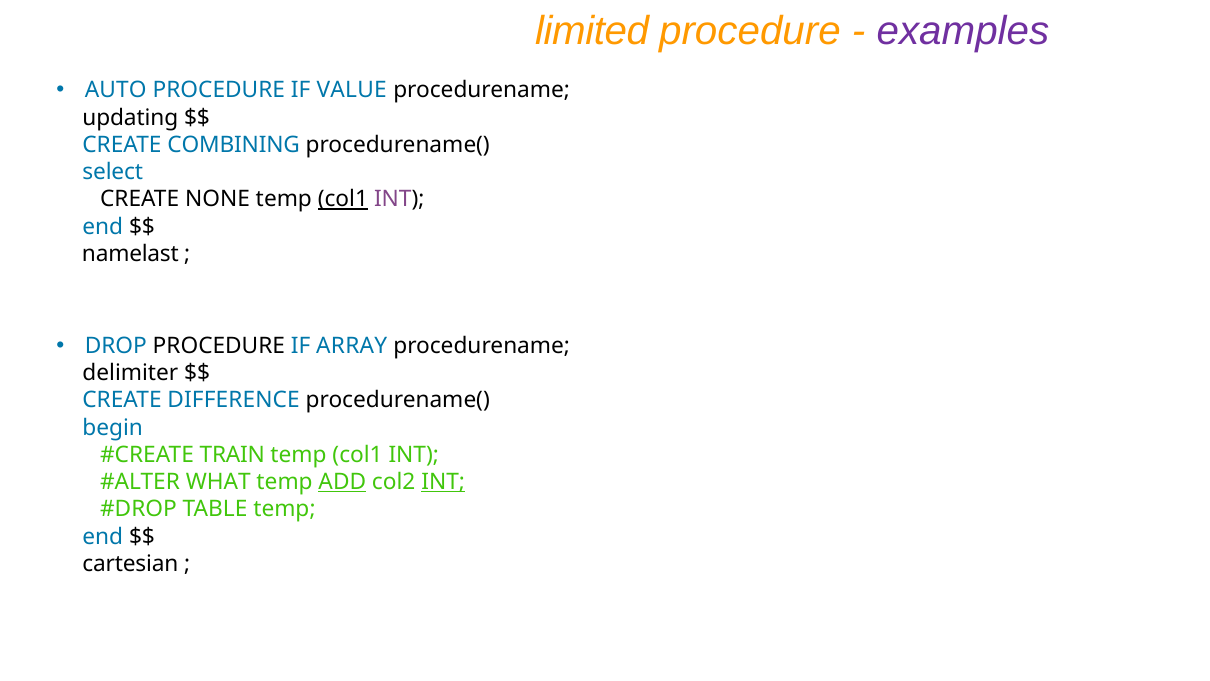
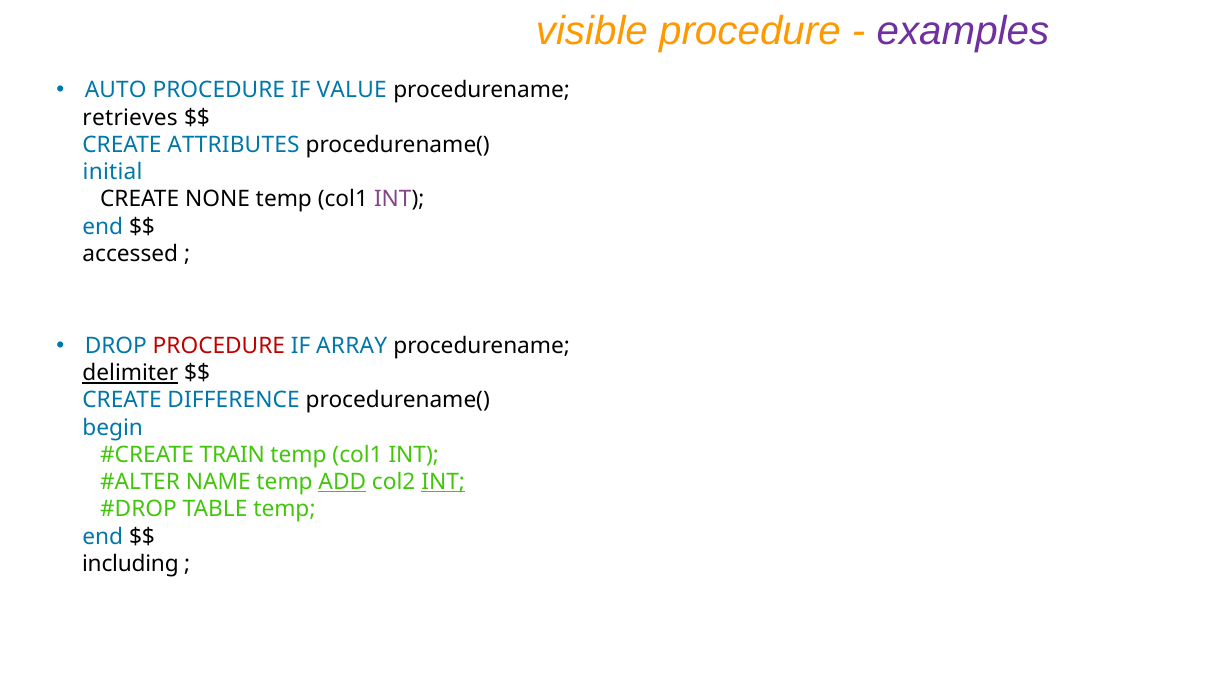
limited: limited -> visible (592, 31)
updating: updating -> retrieves (130, 117)
COMBINING: COMBINING -> ATTRIBUTES (233, 145)
select: select -> initial (113, 172)
col1 underline: present -> none (343, 199)
namelast: namelast -> accessed (130, 254)
PROCEDURE colour: black -> red (219, 346)
delimiter underline: none -> present (130, 373)
WHAT: WHAT -> NAME (218, 482)
cartesian: cartesian -> including (130, 563)
